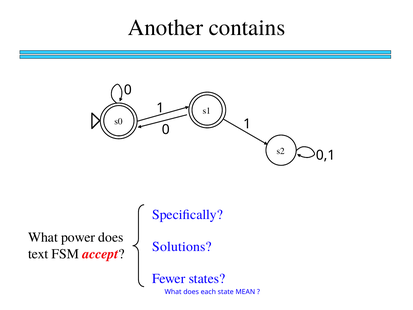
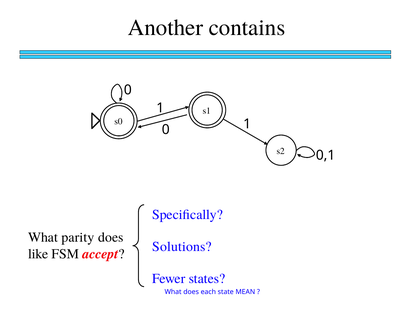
power: power -> parity (78, 237)
text: text -> like (38, 254)
